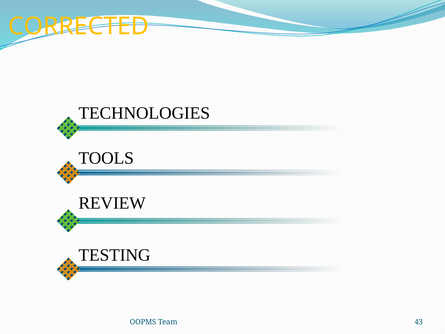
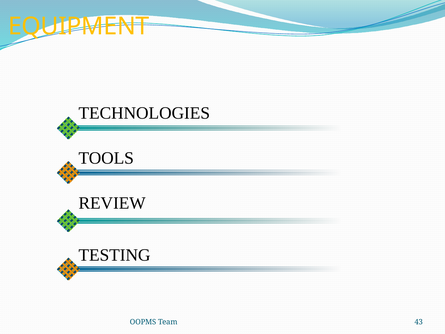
CORRECTED: CORRECTED -> EQUIPMENT (79, 26)
